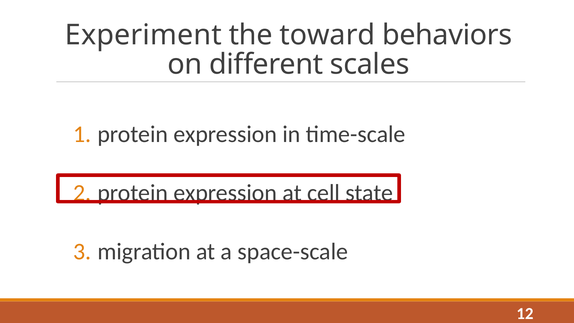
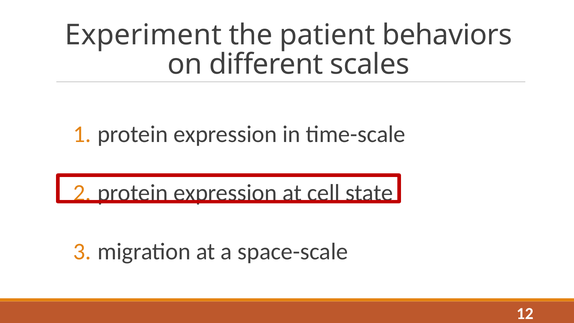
toward: toward -> patient (327, 35)
